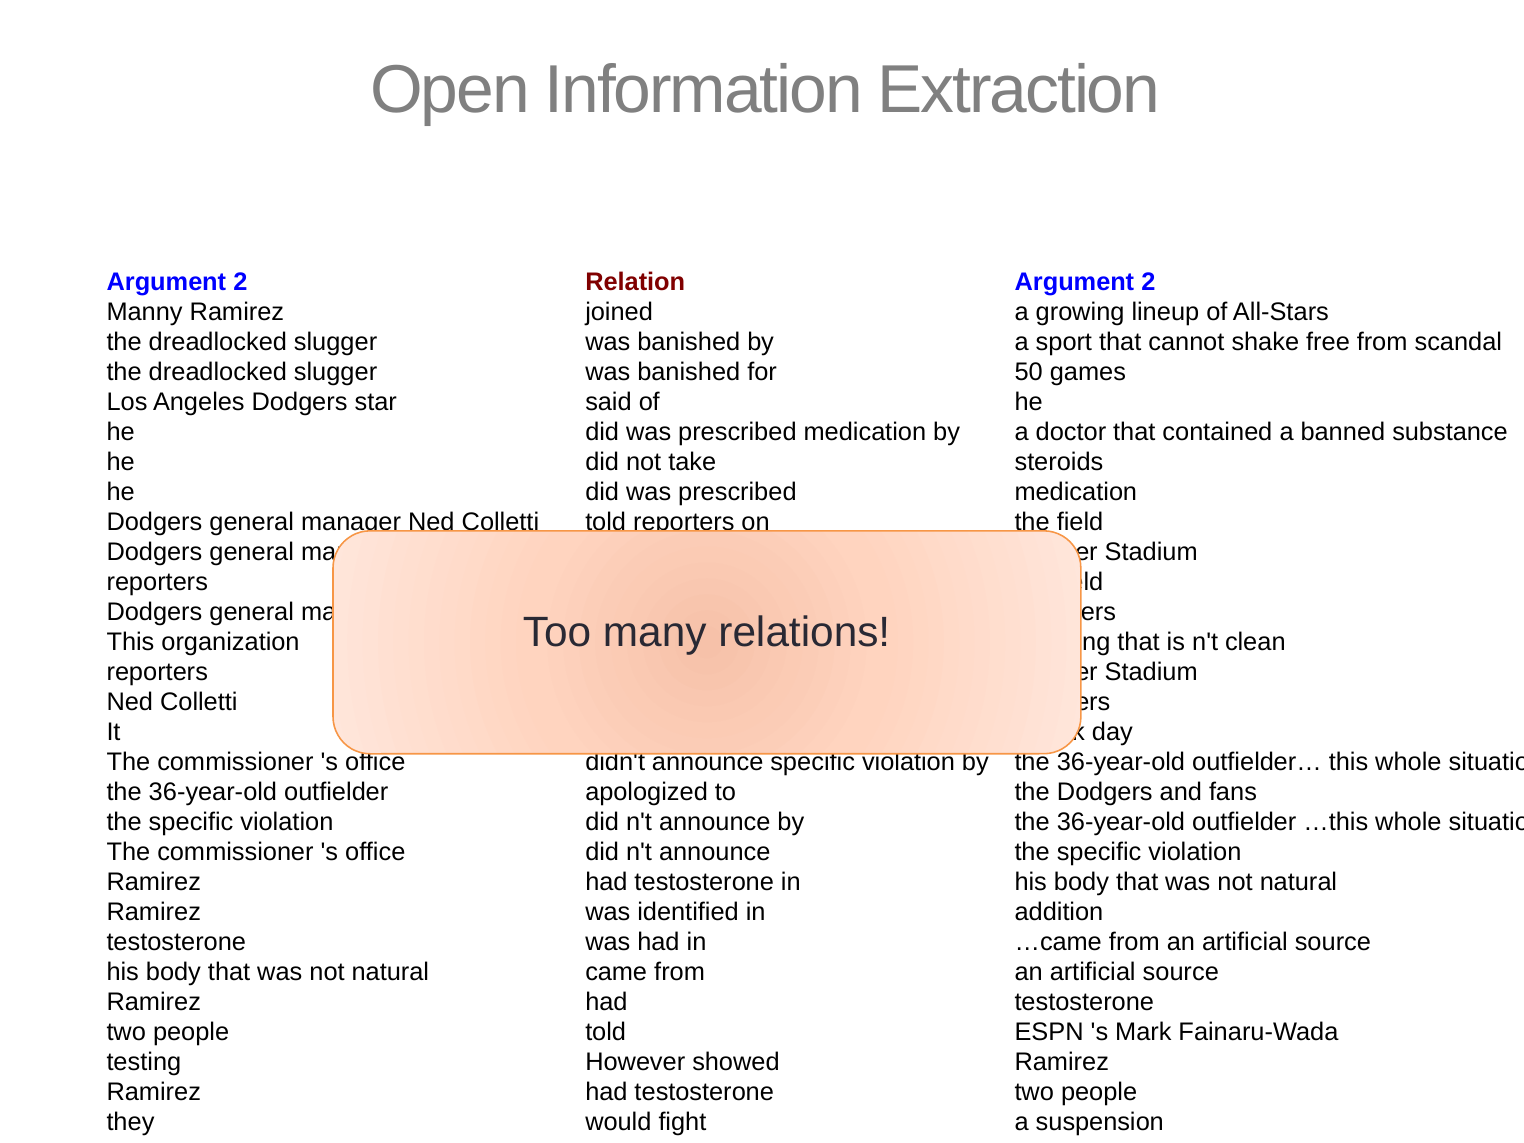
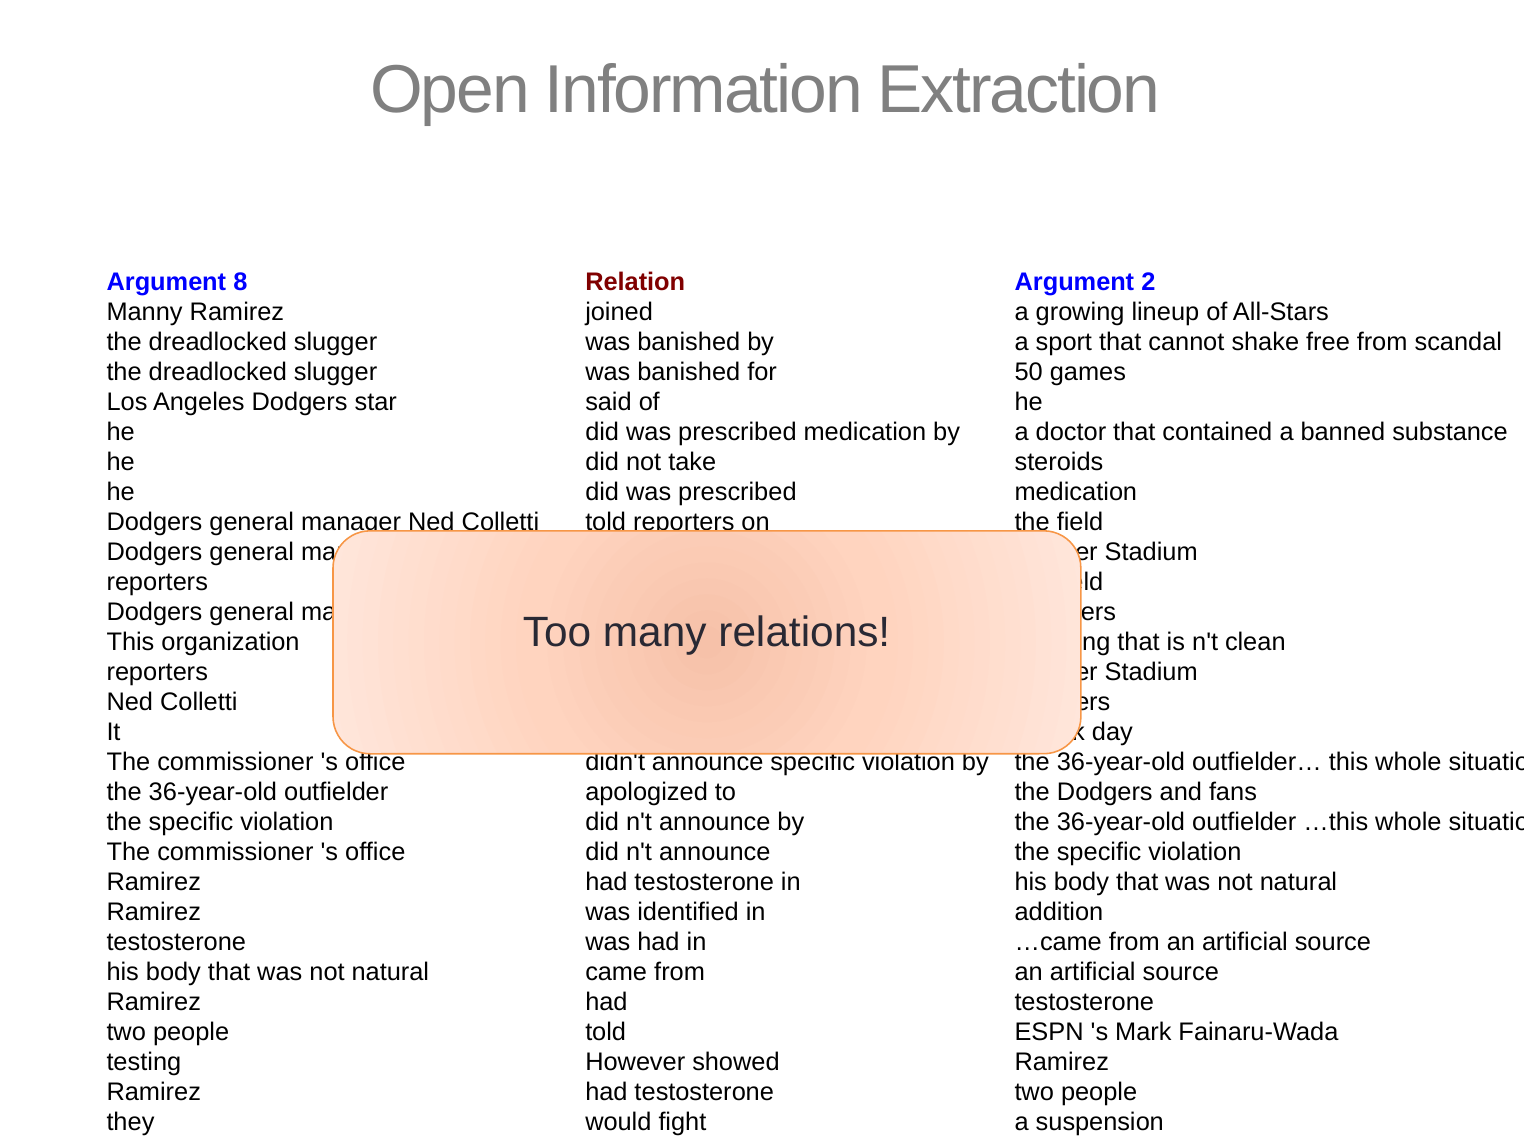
2: 2 -> 8 (240, 282)
